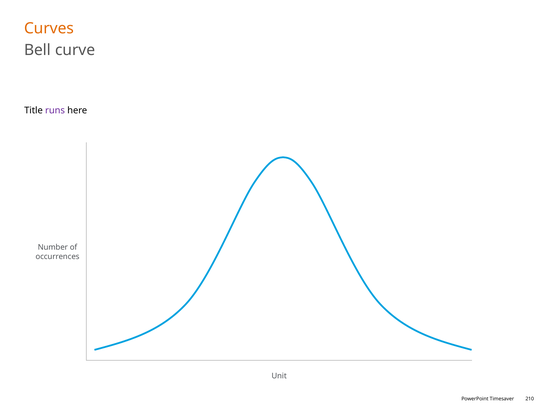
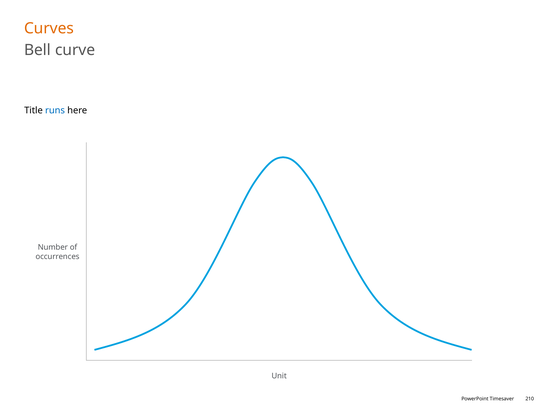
runs colour: purple -> blue (55, 111)
